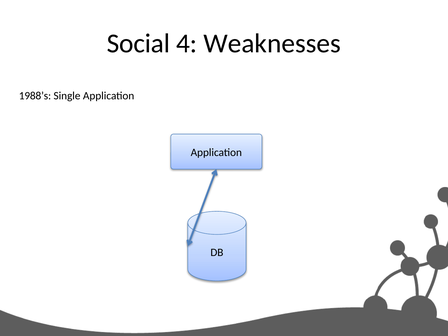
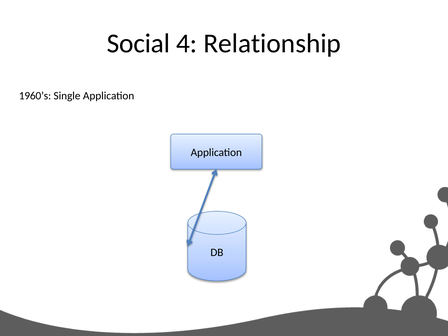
Weaknesses: Weaknesses -> Relationship (272, 43)
1988’s: 1988’s -> 1960’s (35, 96)
